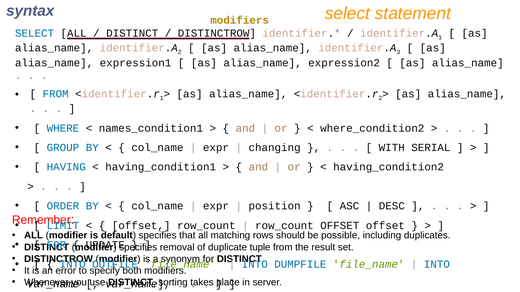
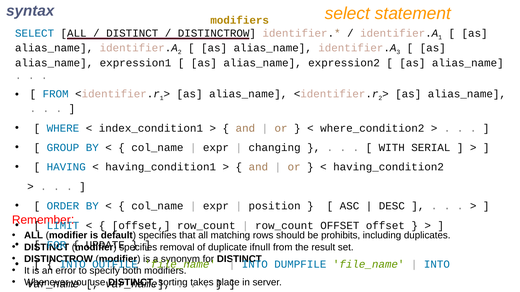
names_condition1: names_condition1 -> index_condition1 (151, 128)
possible: possible -> prohibits (341, 236)
tuple: tuple -> ifnull (260, 248)
